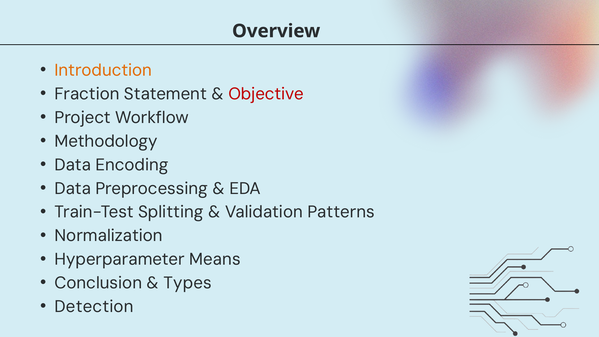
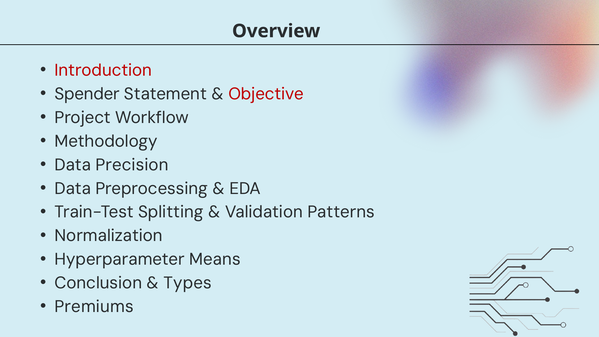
Introduction colour: orange -> red (103, 70)
Fraction: Fraction -> Spender (87, 94)
Encoding: Encoding -> Precision (132, 165)
Detection: Detection -> Premiums (94, 307)
